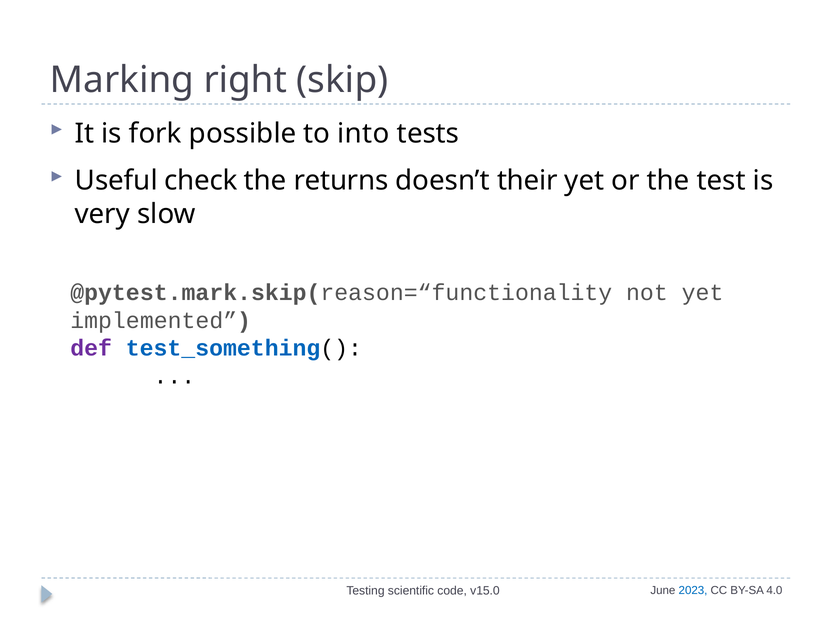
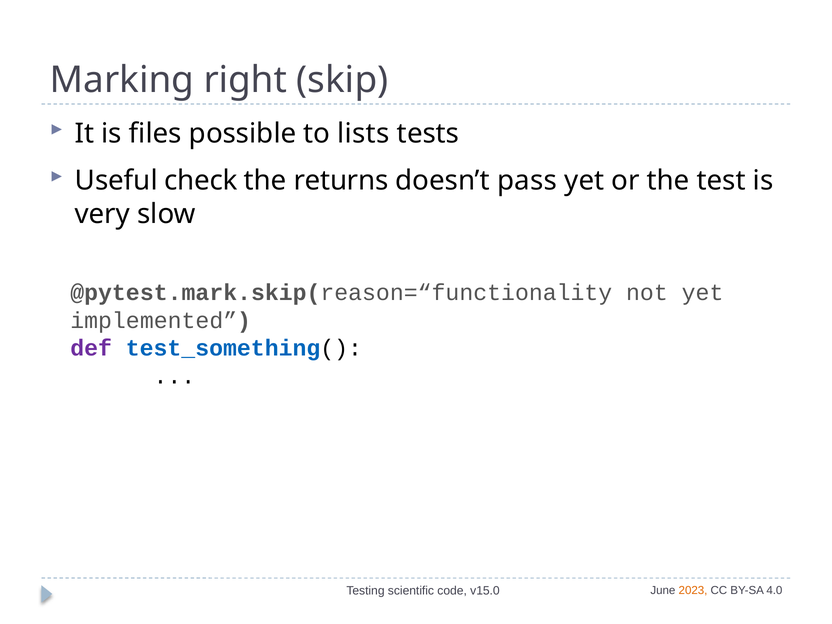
fork: fork -> files (155, 134)
into: into -> lists (363, 134)
their: their -> pass (527, 181)
2023 colour: blue -> orange (693, 590)
